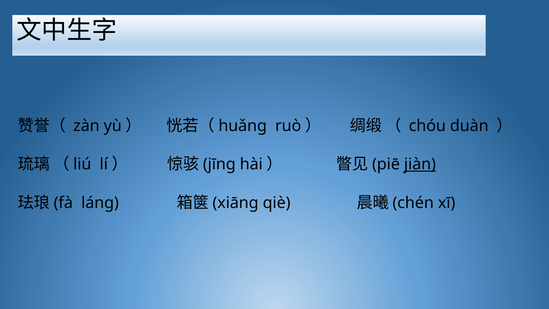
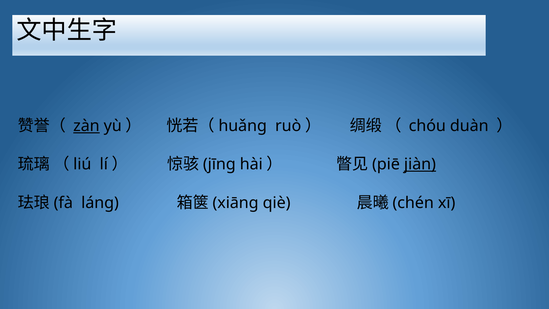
zàn underline: none -> present (86, 126)
